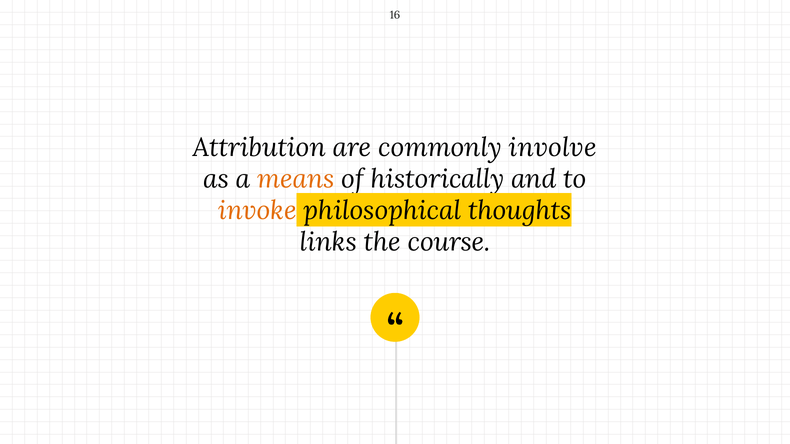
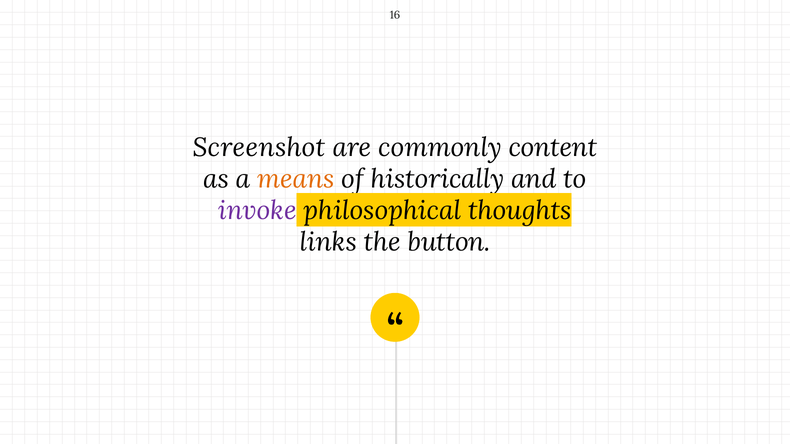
Attribution: Attribution -> Screenshot (259, 148)
involve: involve -> content (553, 148)
invoke colour: orange -> purple (257, 211)
course: course -> button (449, 242)
